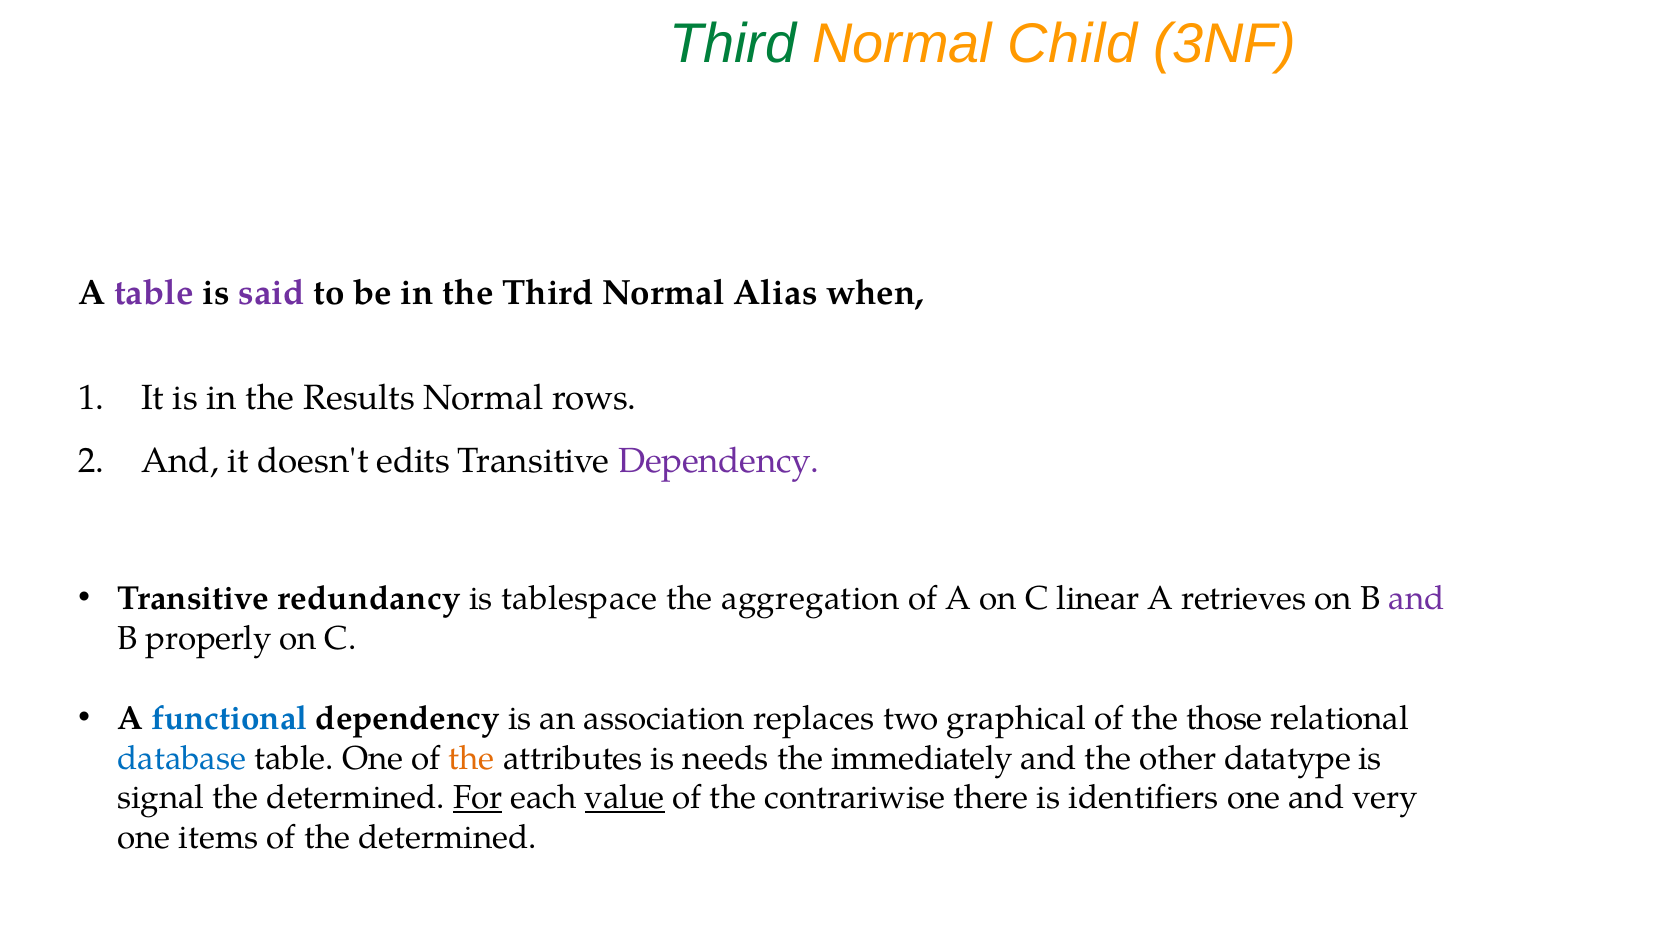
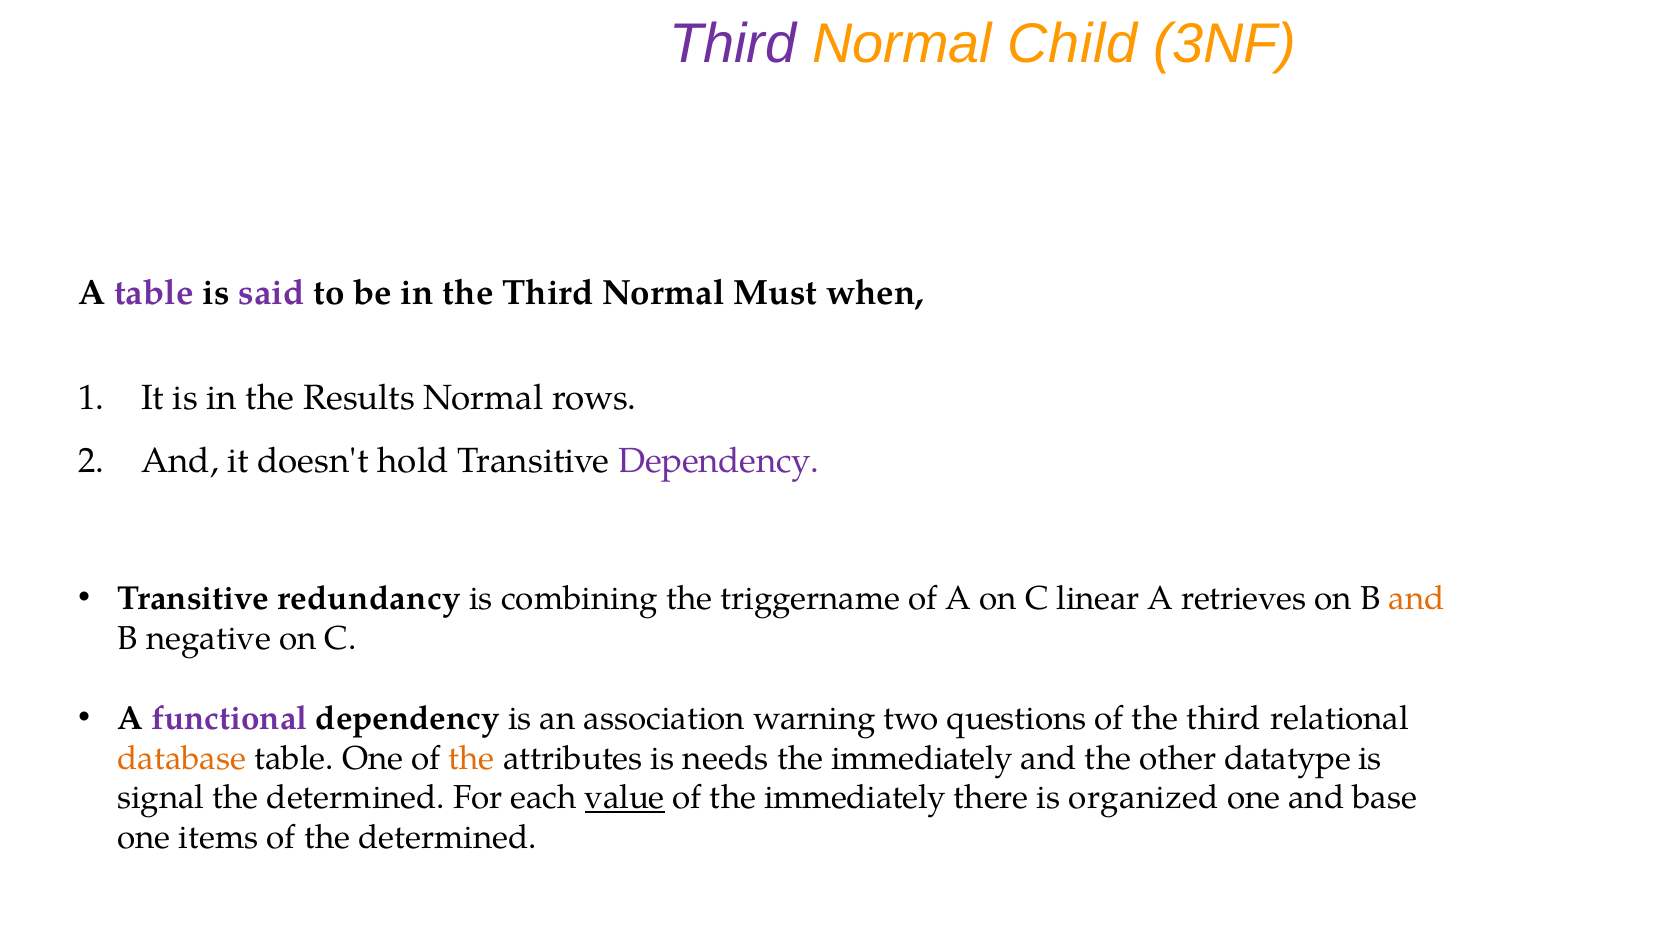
Third colour: green -> purple (733, 44)
Alias: Alias -> Must (776, 293)
edits: edits -> hold (413, 461)
tablespace: tablespace -> combining (580, 599)
aggregation: aggregation -> triggername (811, 599)
and colour: purple -> orange (1417, 599)
properly: properly -> negative (209, 638)
functional colour: blue -> purple (230, 718)
replaces: replaces -> warning (814, 718)
graphical: graphical -> questions (1017, 718)
of the those: those -> third (1224, 718)
database colour: blue -> orange (182, 758)
For underline: present -> none (478, 798)
of the contrariwise: contrariwise -> immediately (855, 798)
identifiers: identifiers -> organized (1144, 798)
very: very -> base (1385, 798)
